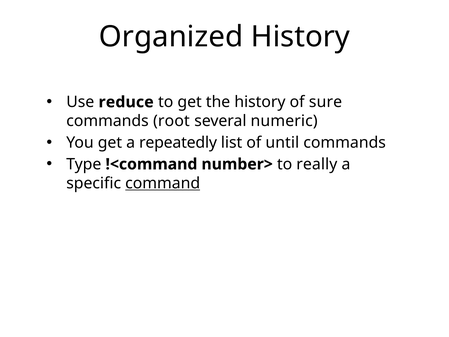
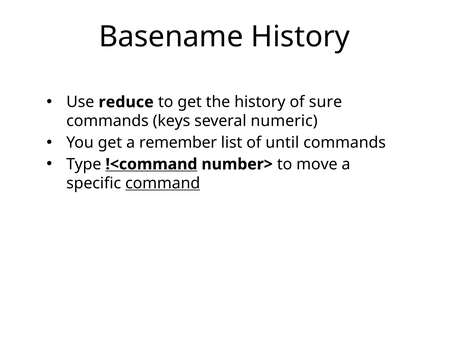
Organized: Organized -> Basename (171, 37)
root: root -> keys (172, 121)
repeatedly: repeatedly -> remember (178, 143)
!<command underline: none -> present (151, 164)
really: really -> move (317, 164)
